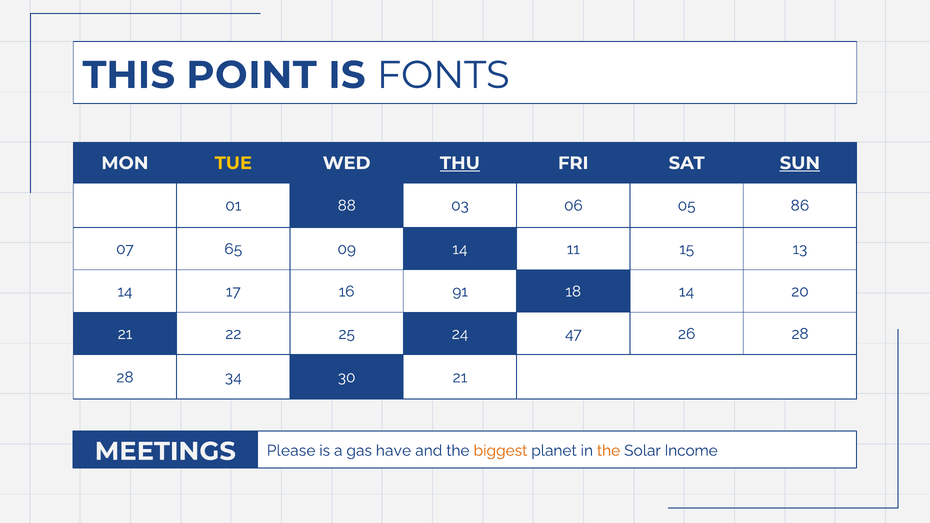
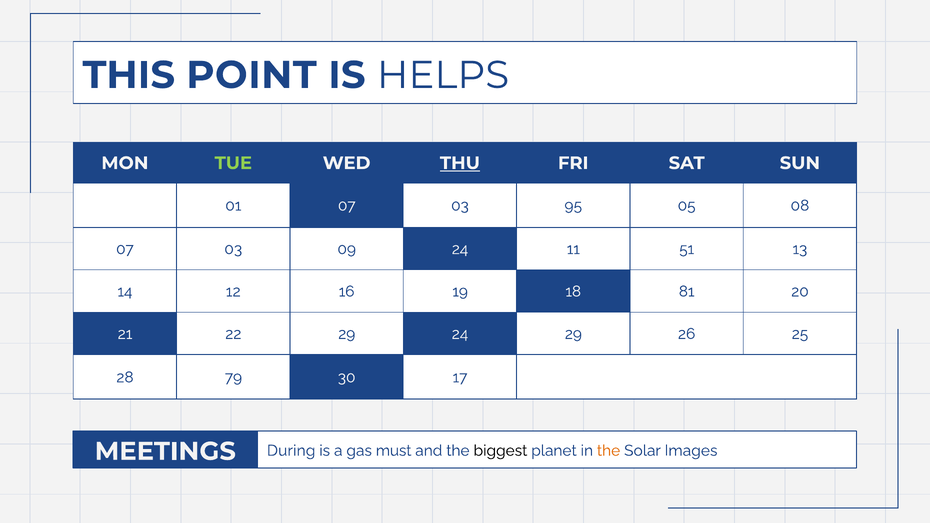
FONTS: FONTS -> HELPS (443, 75)
TUE colour: yellow -> light green (233, 163)
SUN underline: present -> none (800, 163)
01 88: 88 -> 07 (347, 206)
06: 06 -> 95 (573, 206)
86: 86 -> 08 (800, 206)
65: 65 -> 03 (233, 249)
09 14: 14 -> 24 (460, 249)
15: 15 -> 51 (687, 249)
17: 17 -> 12 (233, 291)
91: 91 -> 19 (460, 291)
18 14: 14 -> 81 (687, 291)
22 25: 25 -> 29 (347, 334)
24 47: 47 -> 29 (573, 334)
26 28: 28 -> 25 (800, 334)
34: 34 -> 79 (233, 377)
30 21: 21 -> 17 (460, 377)
Please: Please -> During (291, 451)
have: have -> must (394, 451)
biggest colour: orange -> black (500, 451)
Income: Income -> Images (691, 451)
